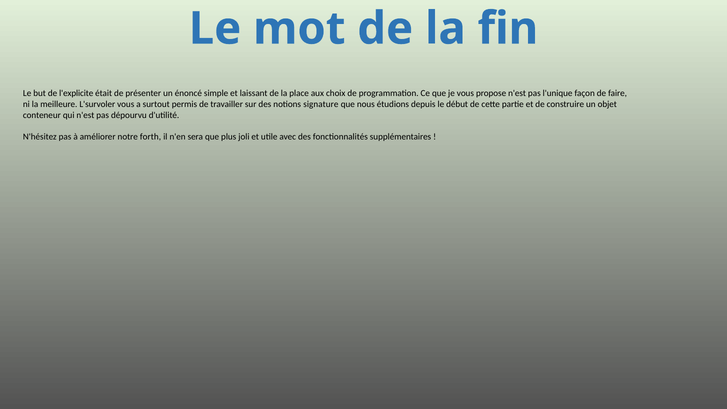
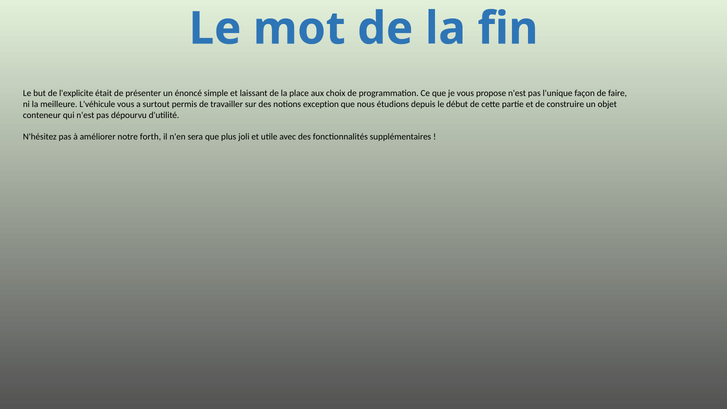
L'survoler: L'survoler -> L'véhicule (97, 104)
signature: signature -> exception (321, 104)
